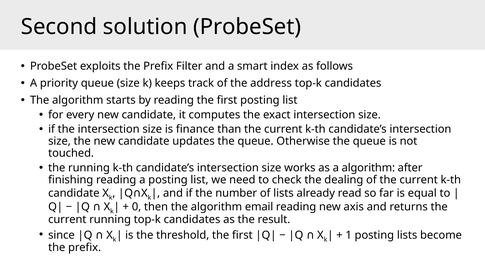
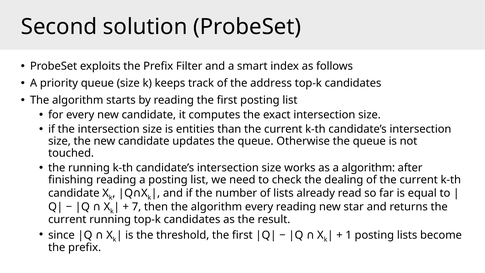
finance: finance -> entities (195, 129)
0: 0 -> 7 (137, 207)
algorithm email: email -> every (259, 207)
axis: axis -> star (354, 207)
